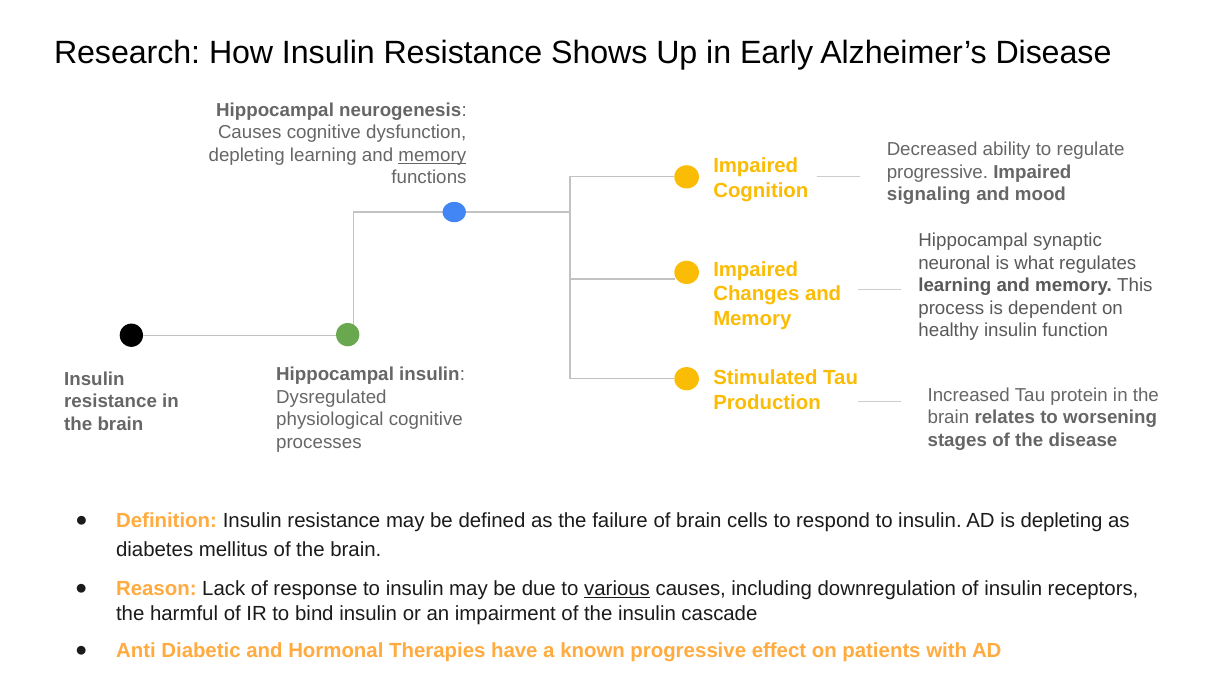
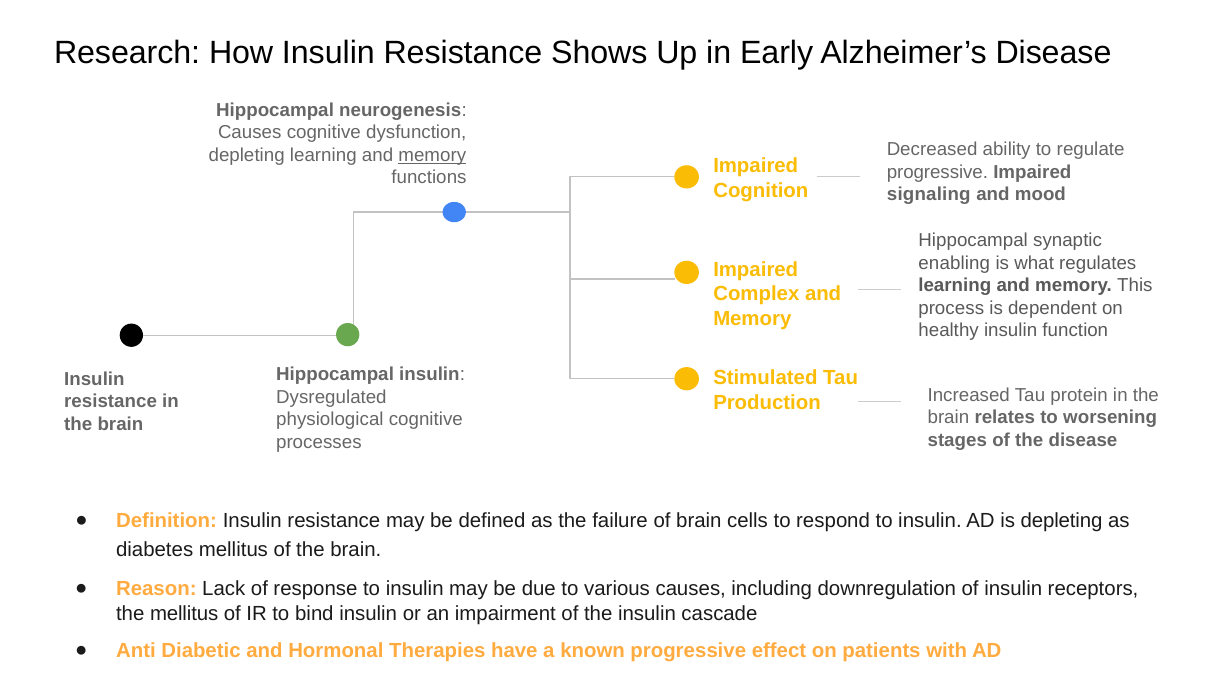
neuronal: neuronal -> enabling (954, 263)
Changes: Changes -> Complex (756, 294)
various underline: present -> none (617, 589)
the harmful: harmful -> mellitus (184, 613)
